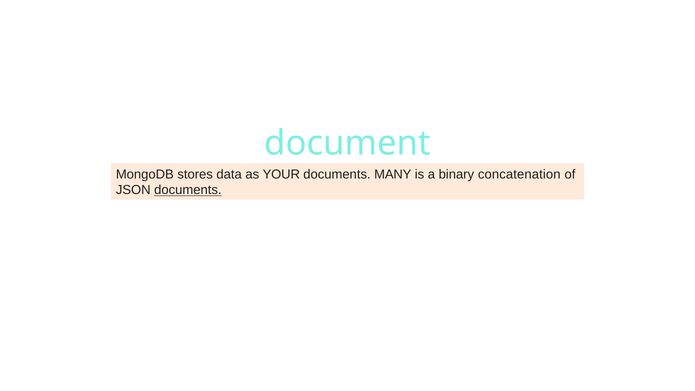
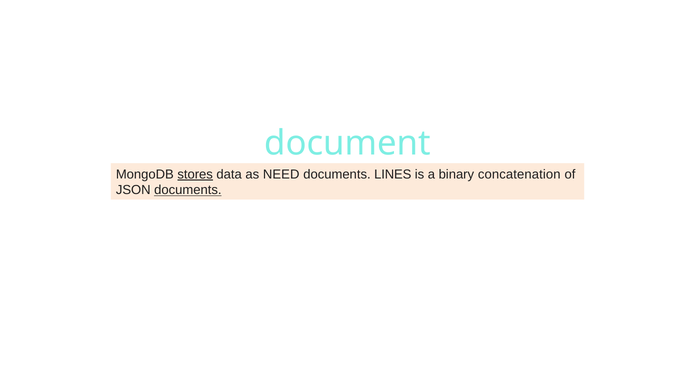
stores underline: none -> present (195, 174)
YOUR: YOUR -> NEED (281, 174)
MANY: MANY -> LINES (393, 174)
